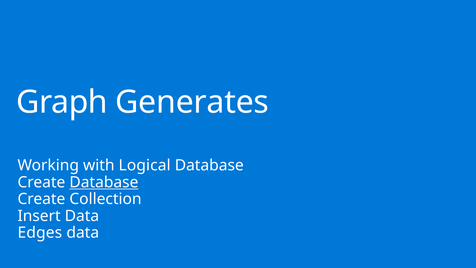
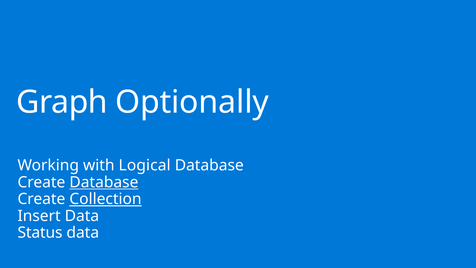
Generates: Generates -> Optionally (192, 102)
Collection underline: none -> present (105, 199)
Edges: Edges -> Status (40, 233)
